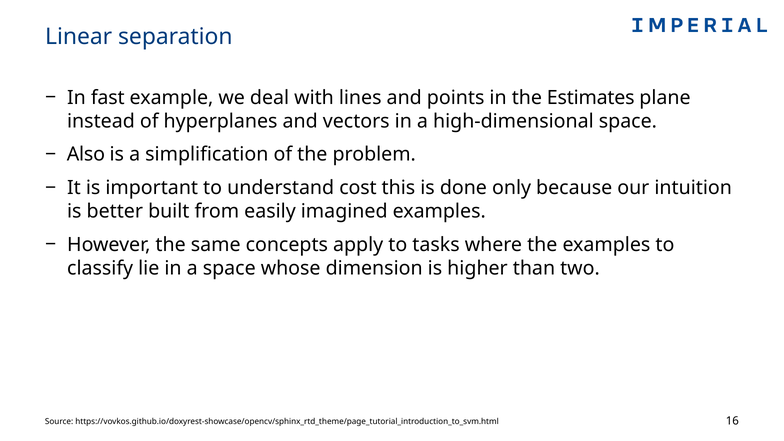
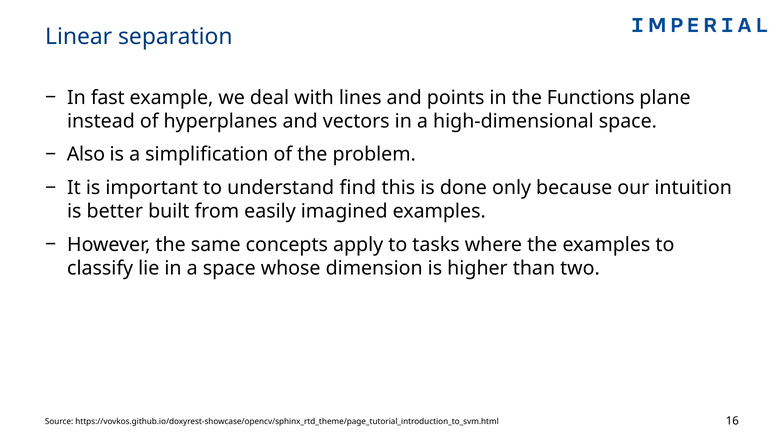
Estimates: Estimates -> Functions (591, 98)
cost: cost -> find (358, 188)
